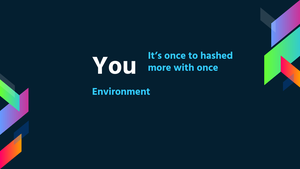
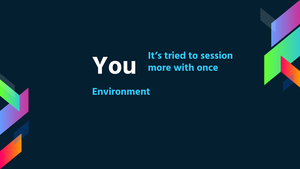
It’s once: once -> tried (175, 55)
hashed: hashed -> session (217, 55)
